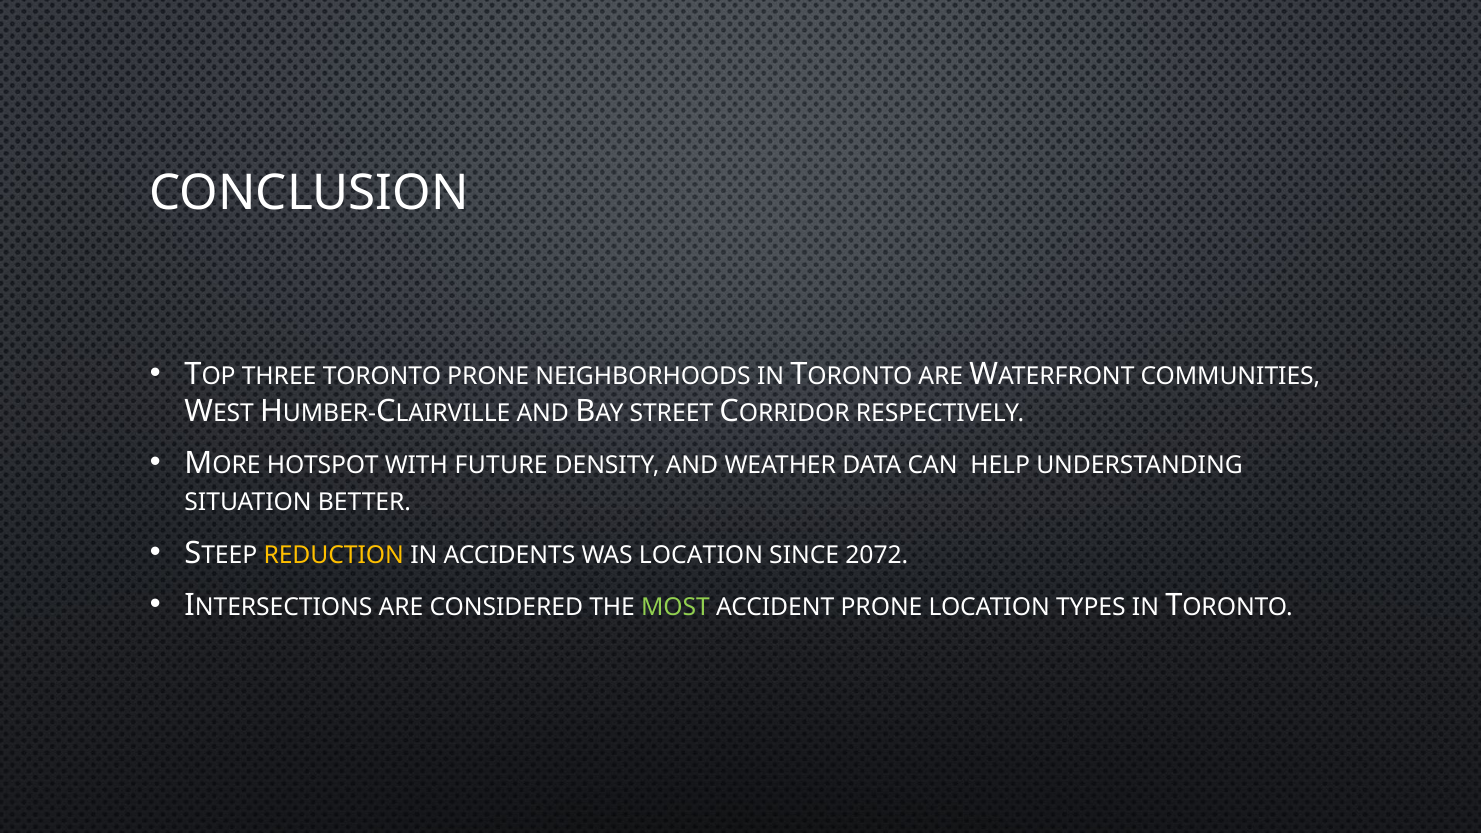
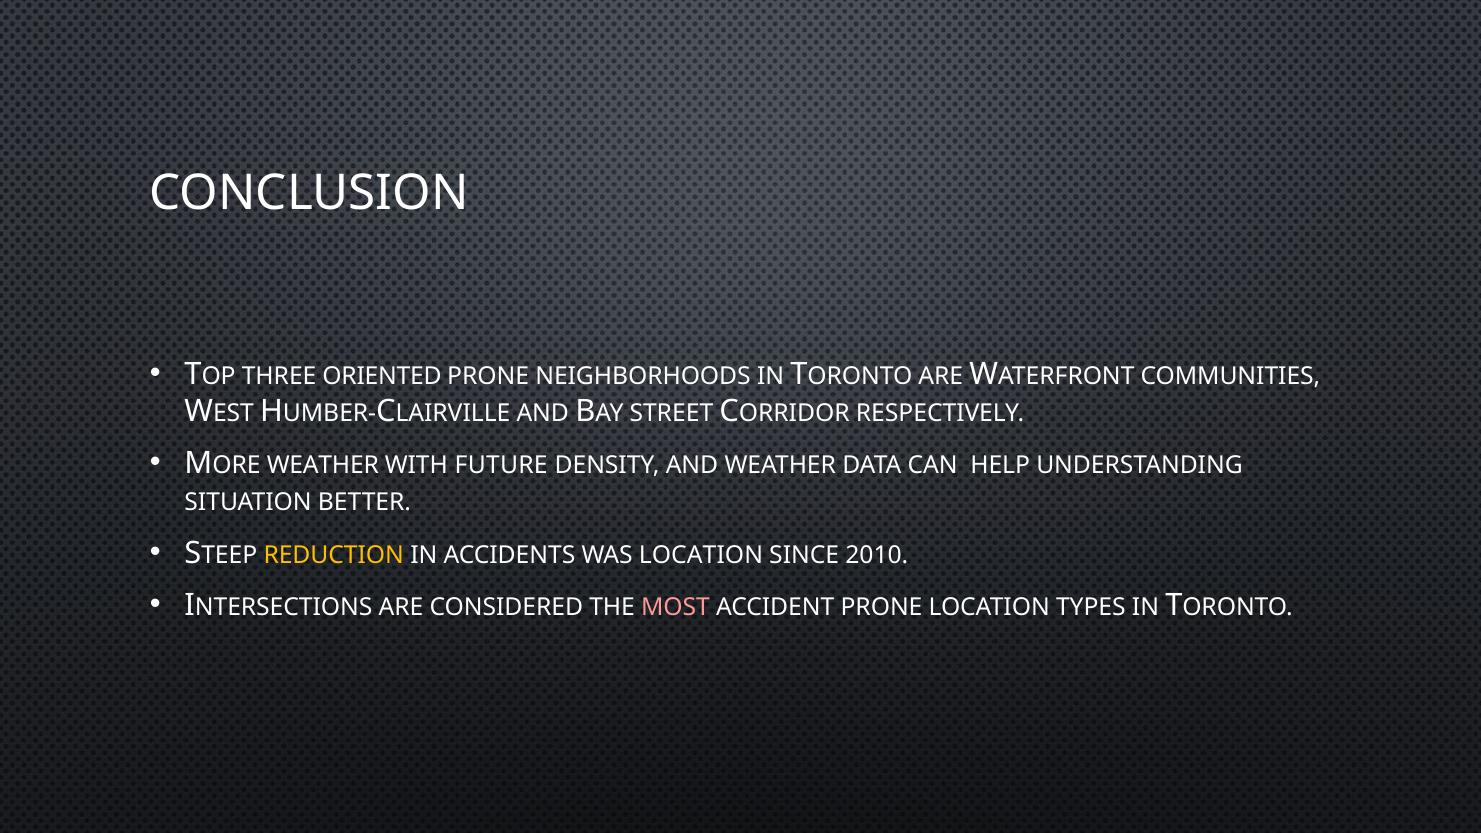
TORONTO: TORONTO -> ORIENTED (382, 376)
HOTSPOT: HOTSPOT -> WEATHER (323, 465)
2072: 2072 -> 2010 (877, 555)
MOST colour: light green -> pink (676, 607)
